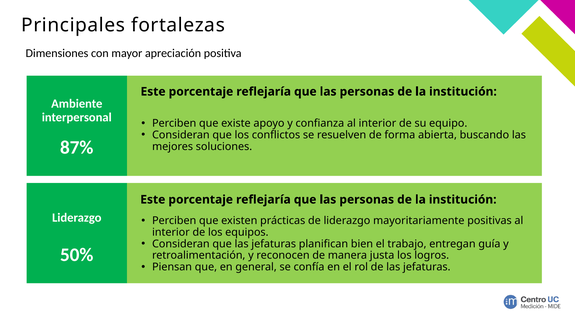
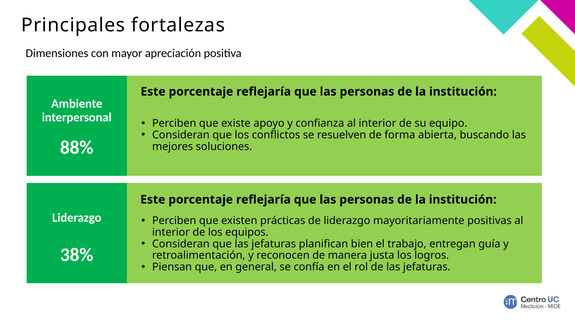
87%: 87% -> 88% (77, 148)
50%: 50% -> 38% (77, 255)
